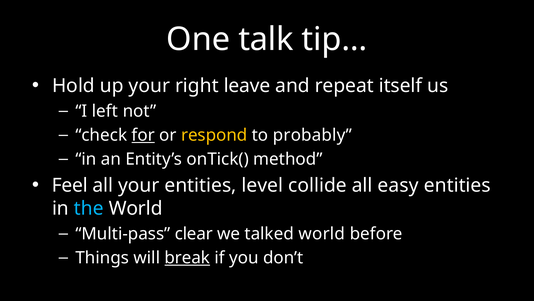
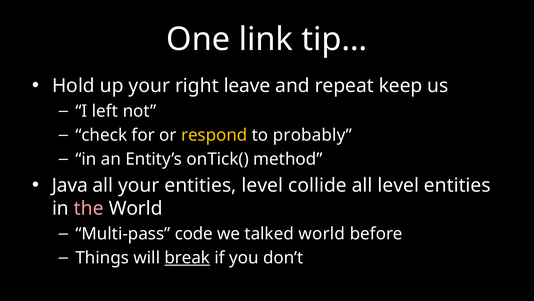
talk: talk -> link (266, 39)
itself: itself -> keep (401, 86)
for underline: present -> none (143, 135)
Feel: Feel -> Java (70, 185)
all easy: easy -> level (398, 185)
the colour: light blue -> pink (89, 208)
clear: clear -> code (194, 233)
